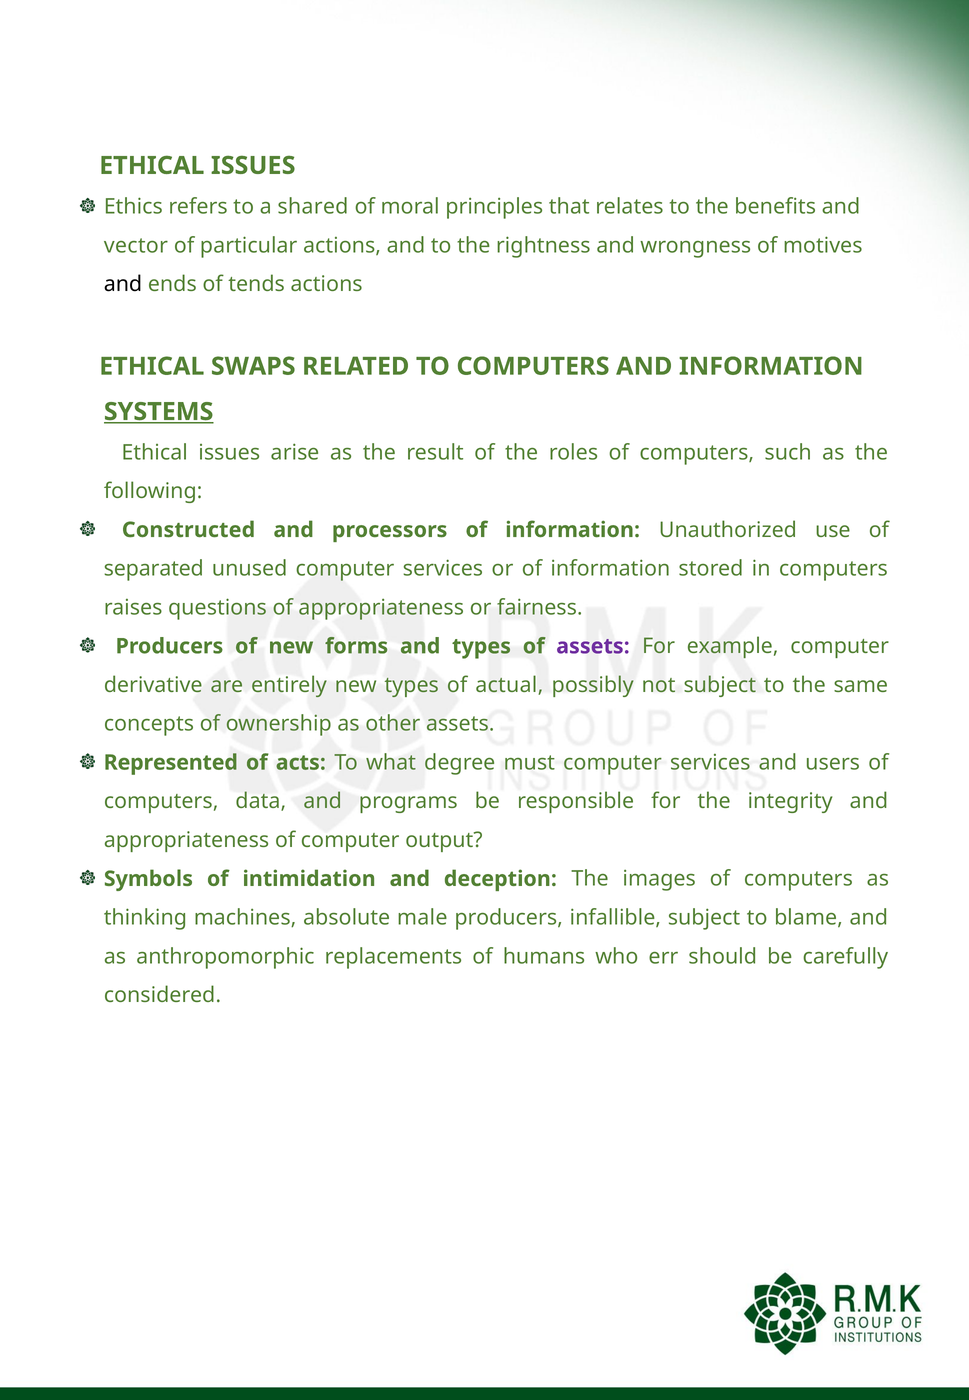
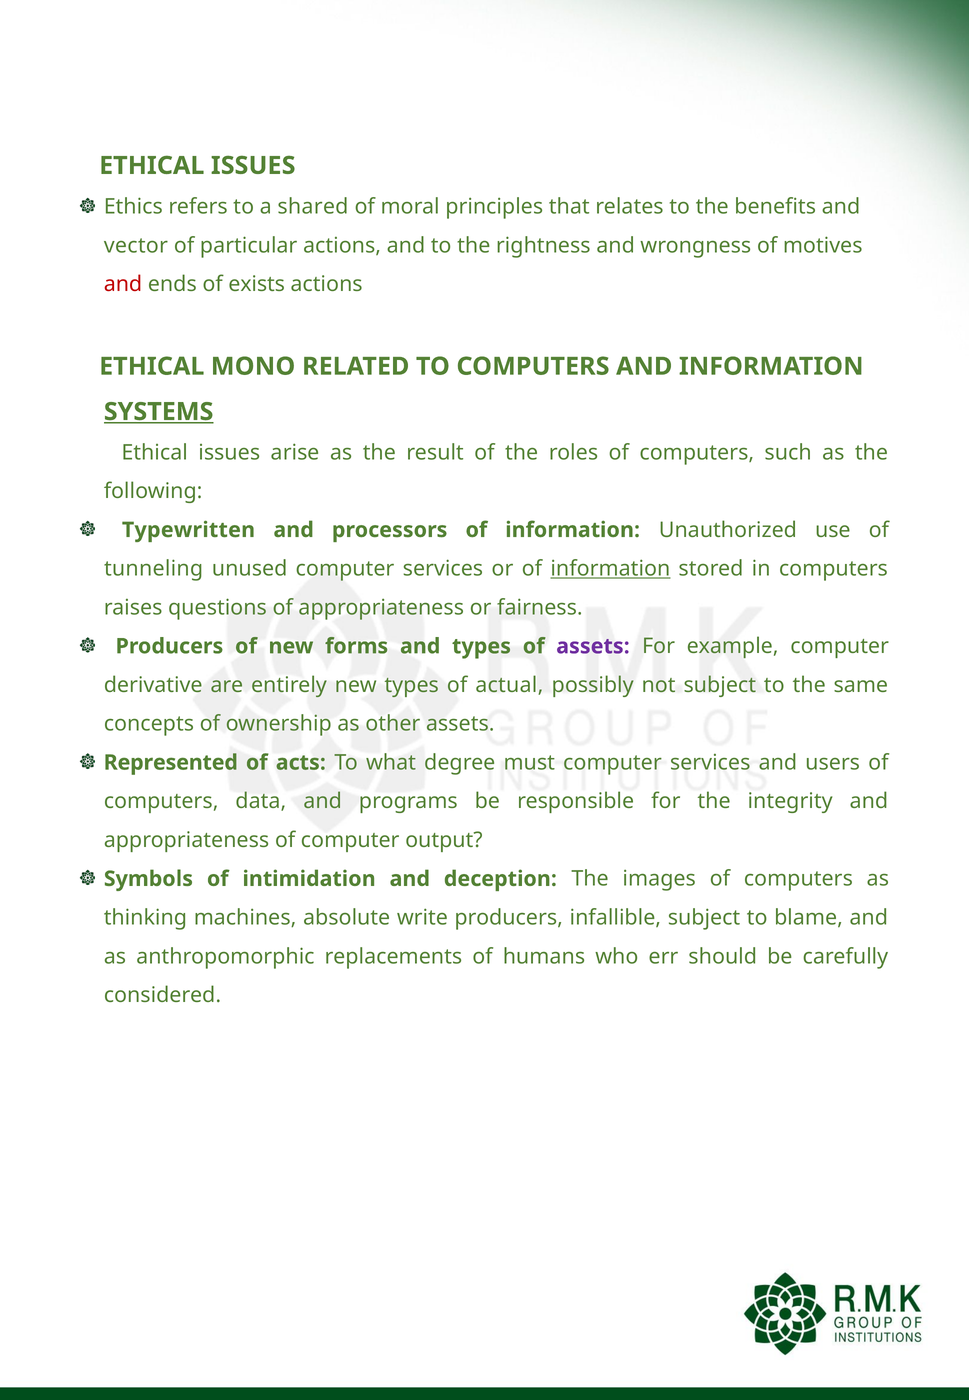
and colour: black -> red (123, 284)
tends: tends -> exists (257, 284)
SWAPS: SWAPS -> MONO (253, 366)
Constructed: Constructed -> Typewritten (188, 530)
separated: separated -> tunneling (154, 569)
information underline: none -> present (610, 569)
male: male -> write (422, 917)
